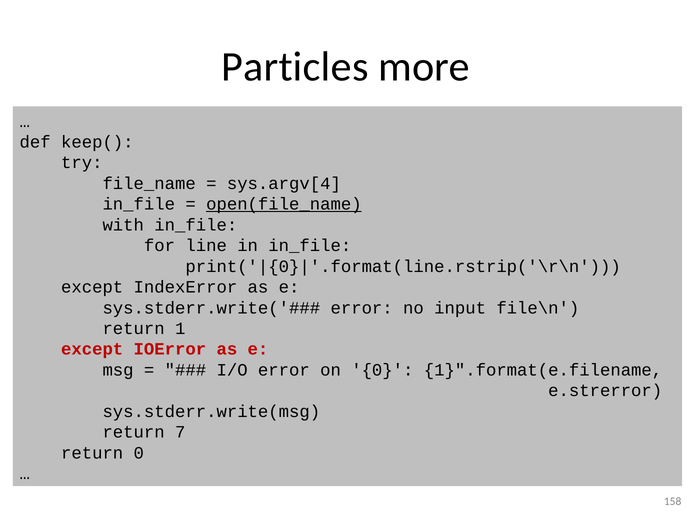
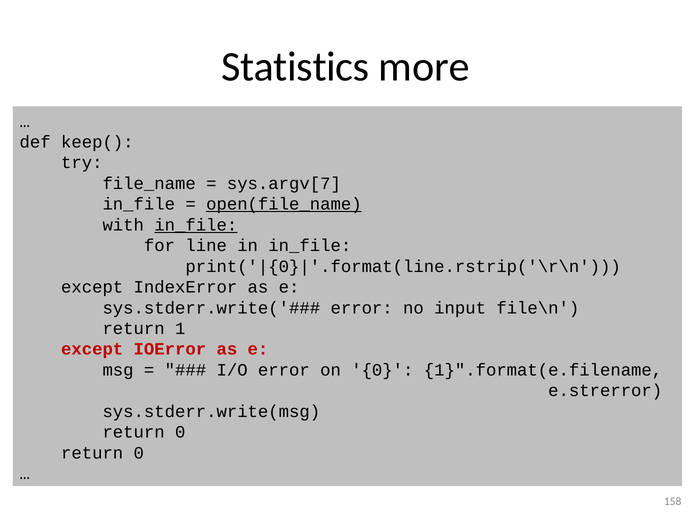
Particles: Particles -> Statistics (295, 67)
sys.argv[4: sys.argv[4 -> sys.argv[7 (284, 184)
in_file underline: none -> present (196, 225)
7: 7 -> 0 (180, 432)
